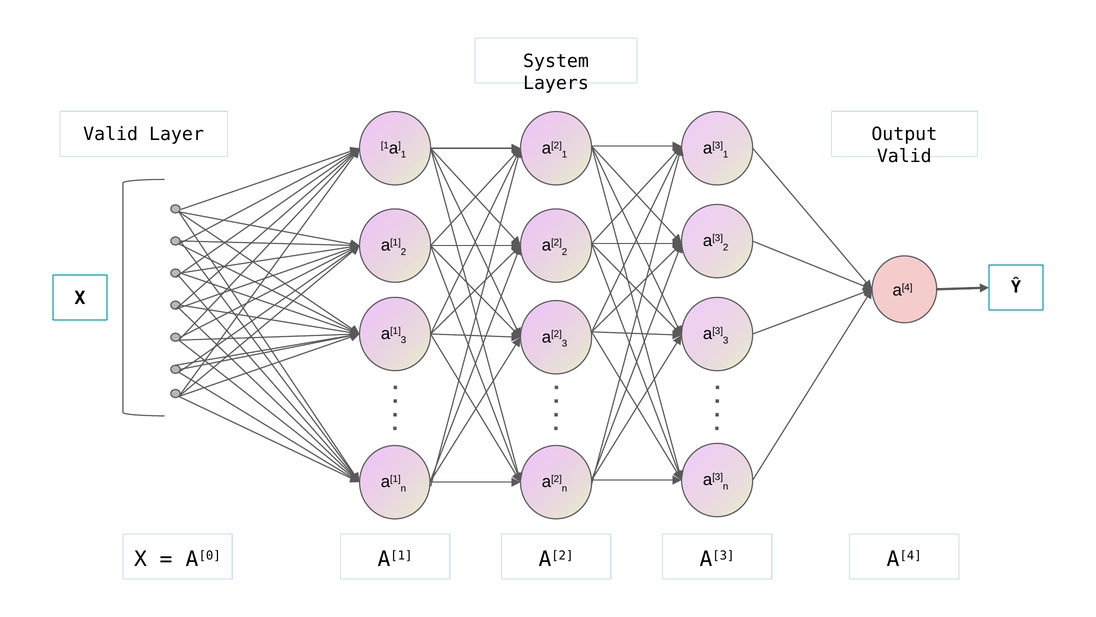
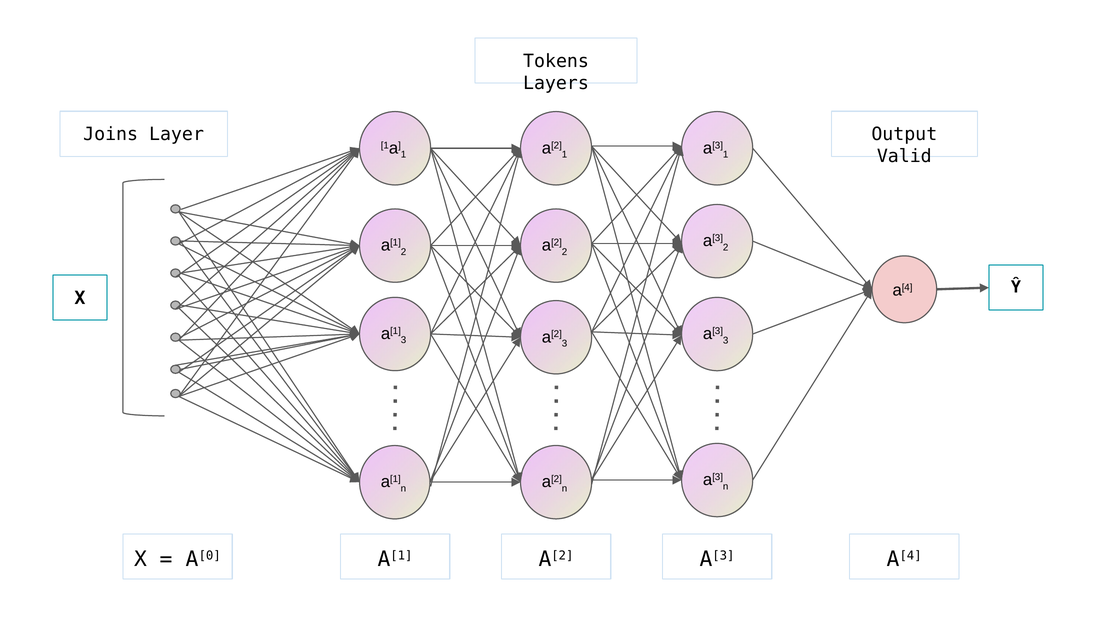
System: System -> Tokens (556, 61)
Valid: Valid -> Joins (111, 134)
